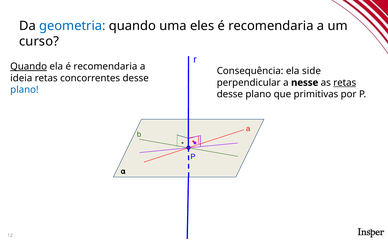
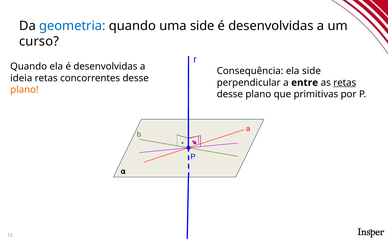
uma eles: eles -> side (202, 26)
recomendaria: recomendaria -> desenvolvidas (271, 26)
Quando underline: present -> none (29, 67)
ela é recomendaria: recomendaria -> desenvolvidas (105, 67)
nesse: nesse -> entre (305, 83)
plano colour: blue -> orange (24, 90)
